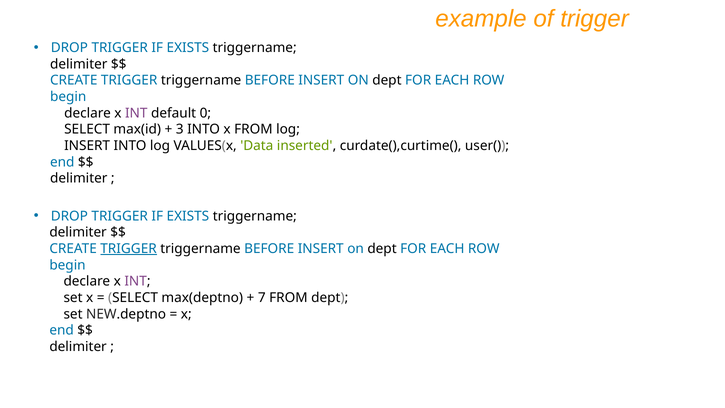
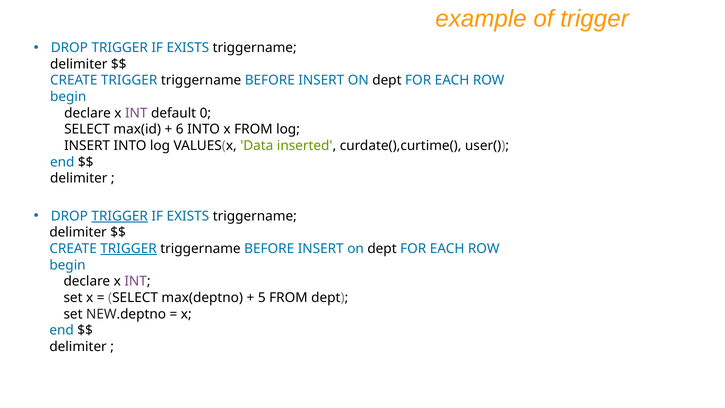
3: 3 -> 6 (180, 129)
TRIGGER underline: none -> present (120, 216)
7: 7 -> 5 (262, 298)
